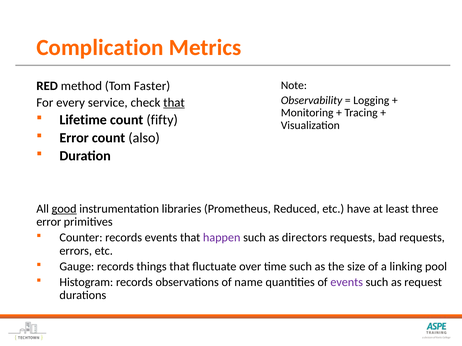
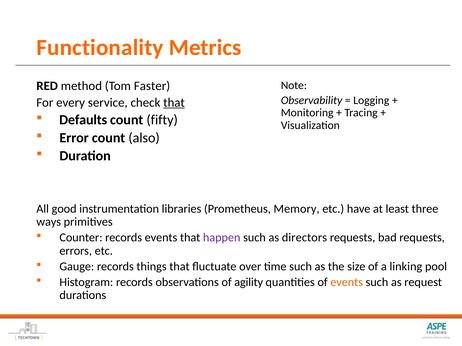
Complication: Complication -> Functionality (100, 48)
Lifetime: Lifetime -> Defaults (83, 120)
good underline: present -> none (64, 209)
Reduced: Reduced -> Memory (297, 209)
error: error -> ways (49, 222)
name: name -> agility (249, 283)
events colour: purple -> orange (347, 283)
